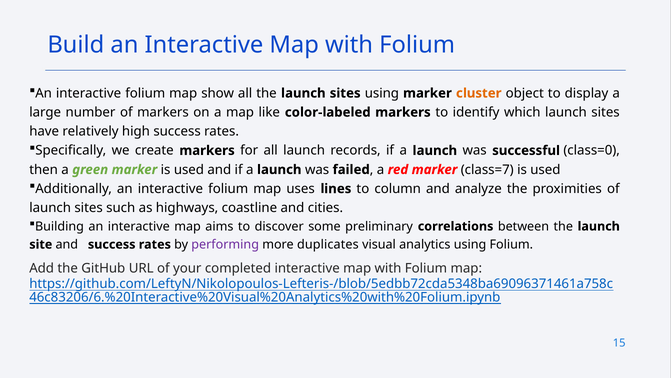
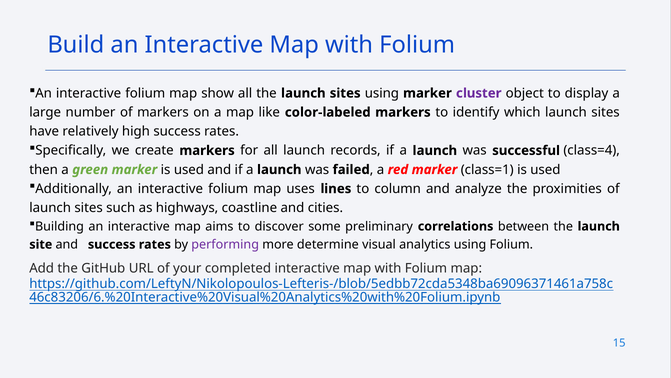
cluster colour: orange -> purple (479, 93)
class=0: class=0 -> class=4 (592, 150)
class=7: class=7 -> class=1 (487, 169)
duplicates: duplicates -> determine (328, 244)
